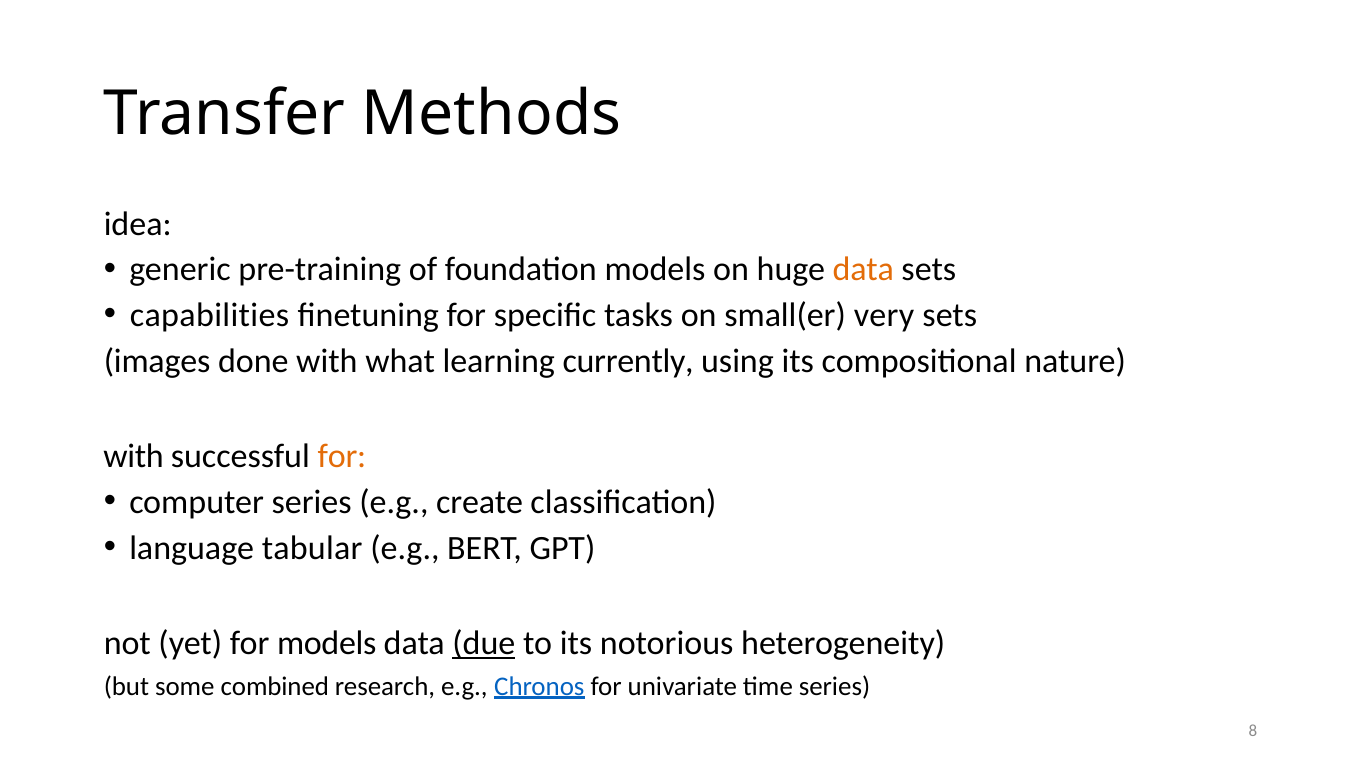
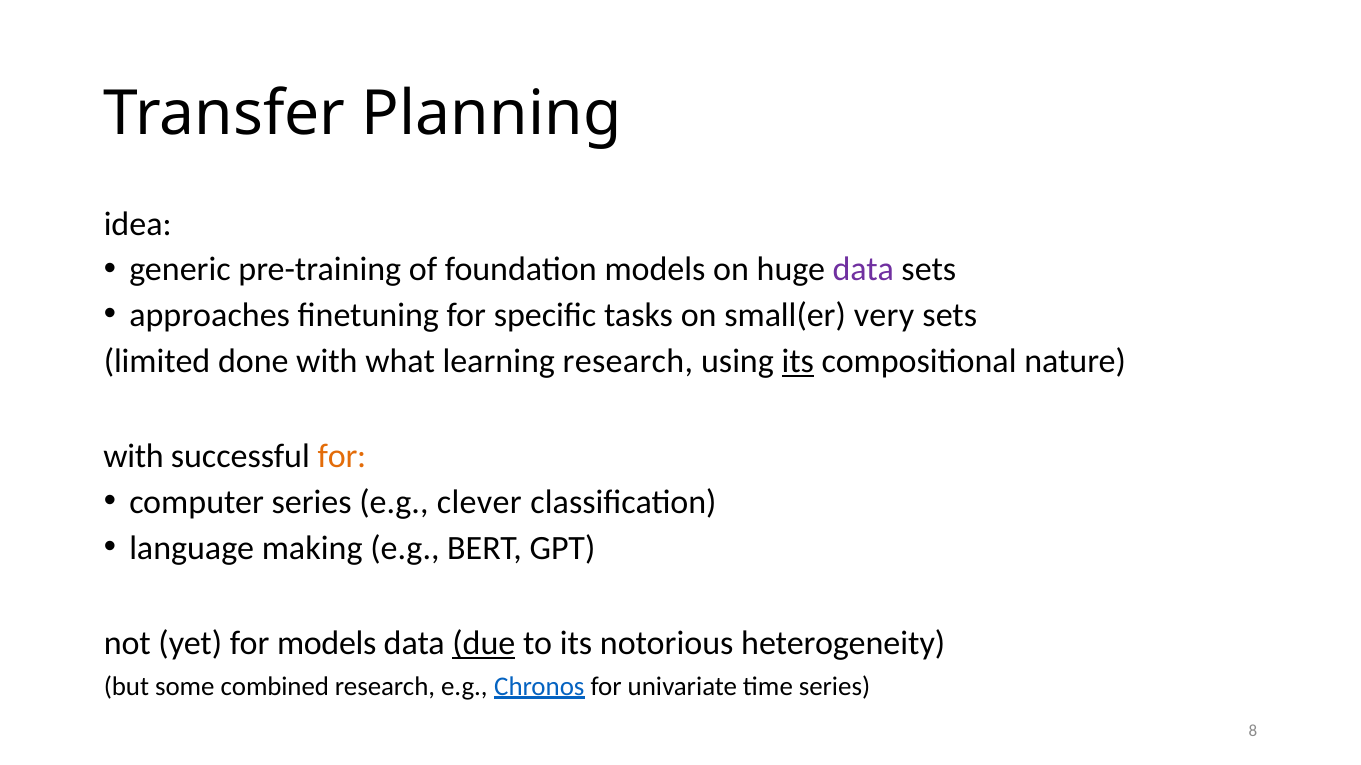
Methods: Methods -> Planning (492, 114)
data colour: orange -> purple (863, 270)
capabilities: capabilities -> approaches (210, 316)
images: images -> limited (157, 362)
learning currently: currently -> research (628, 362)
its underline: none -> present (798, 362)
create: create -> clever (479, 503)
tabular: tabular -> making (312, 548)
